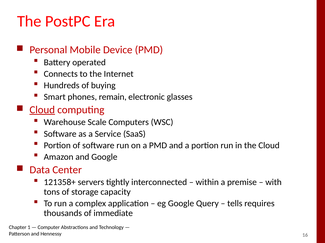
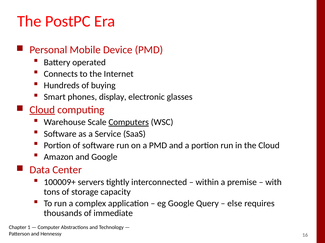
remain: remain -> display (113, 97)
Computers underline: none -> present (129, 123)
121358+: 121358+ -> 100009+ (60, 183)
tells: tells -> else (235, 204)
